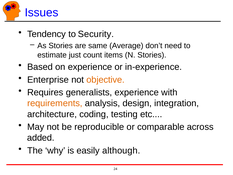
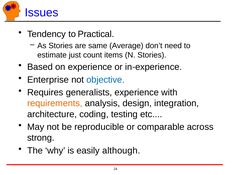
Security: Security -> Practical (96, 34)
objective colour: orange -> blue (106, 80)
added: added -> strong (41, 138)
